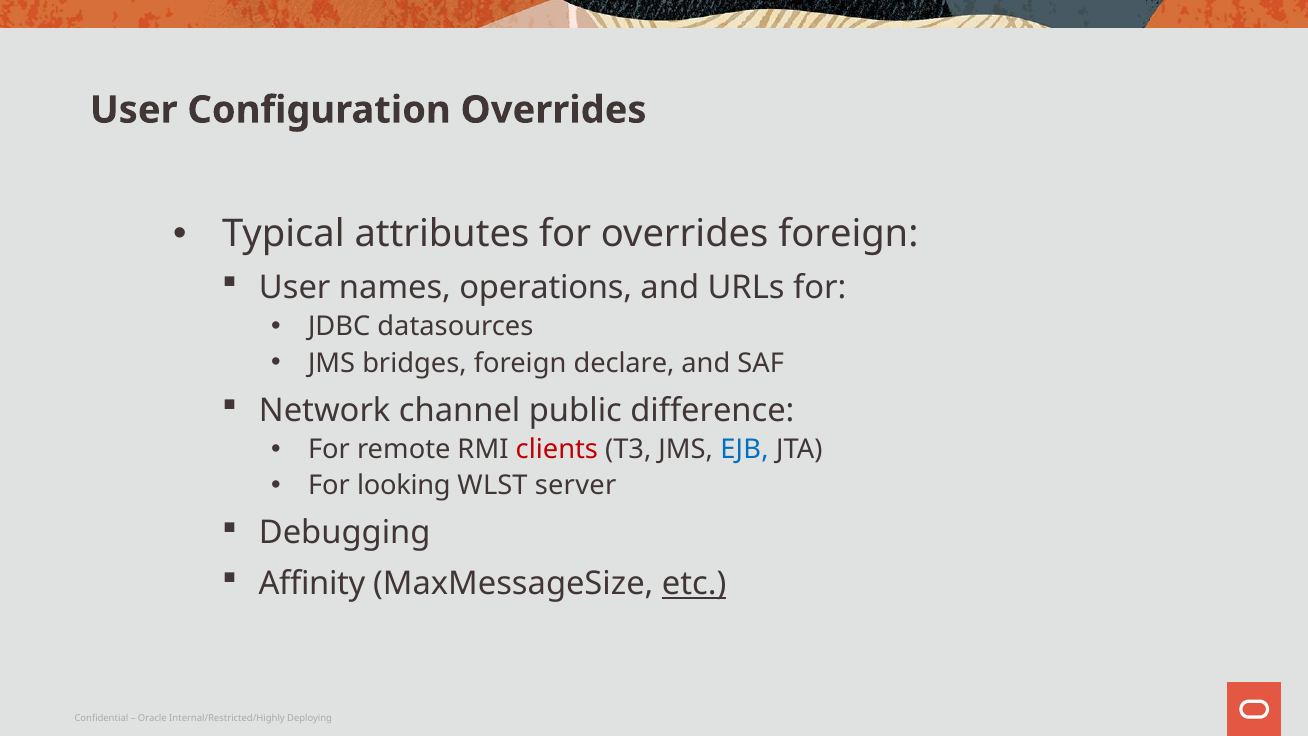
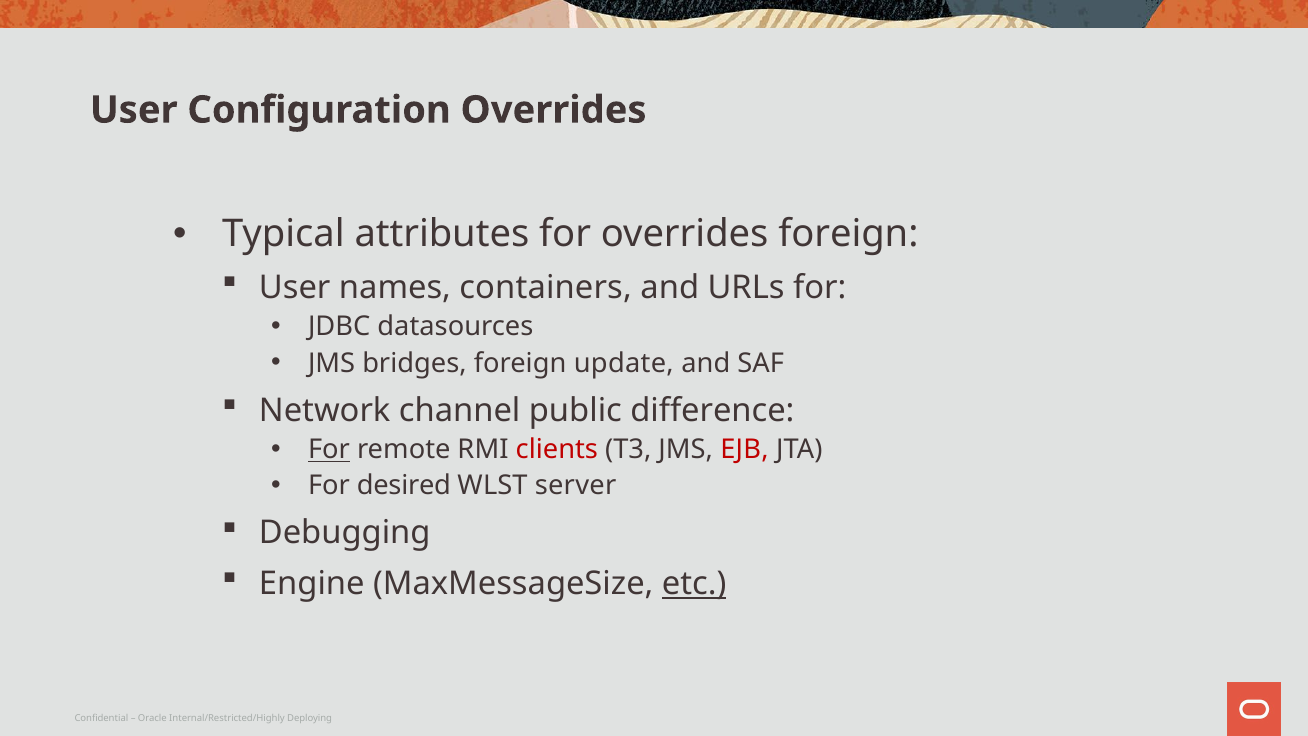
operations: operations -> containers (546, 288)
declare: declare -> update (624, 363)
For underline: none -> present (329, 449)
EJB colour: blue -> red (744, 449)
looking: looking -> desired (404, 486)
Affinity: Affinity -> Engine (312, 583)
